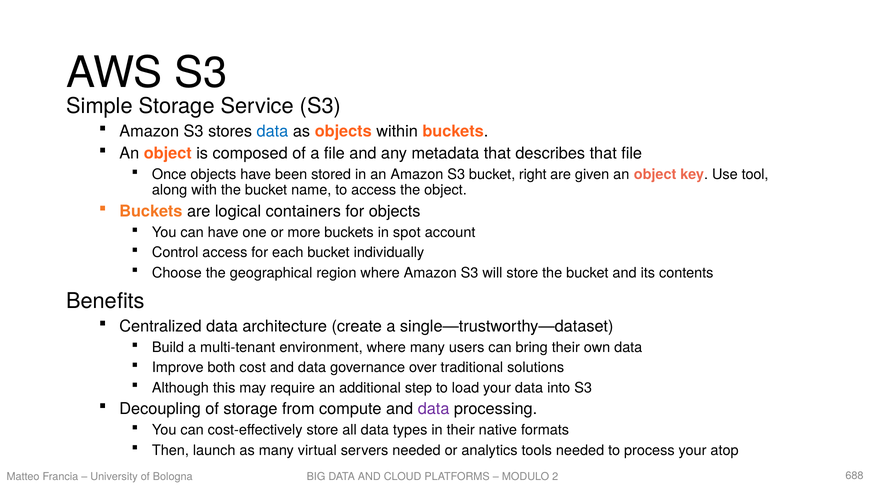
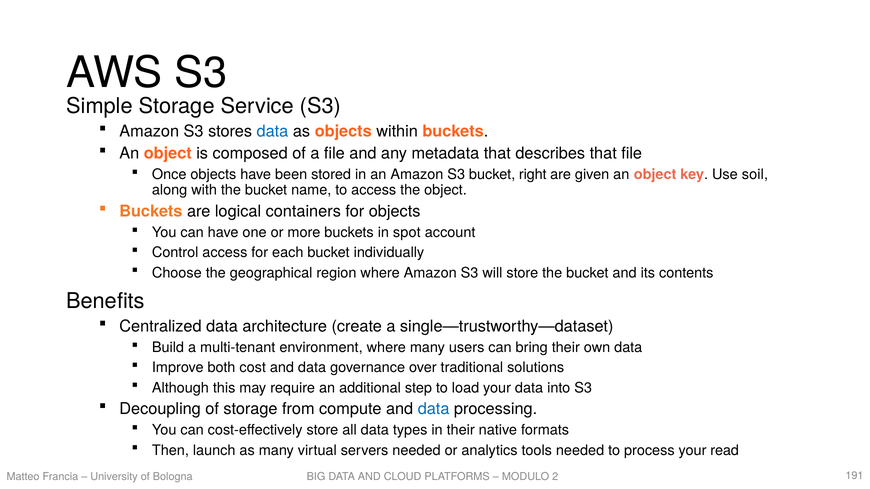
tool: tool -> soil (755, 175)
data colour: purple -> blue (434, 409)
atop: atop -> read (725, 451)
688: 688 -> 191 (854, 476)
